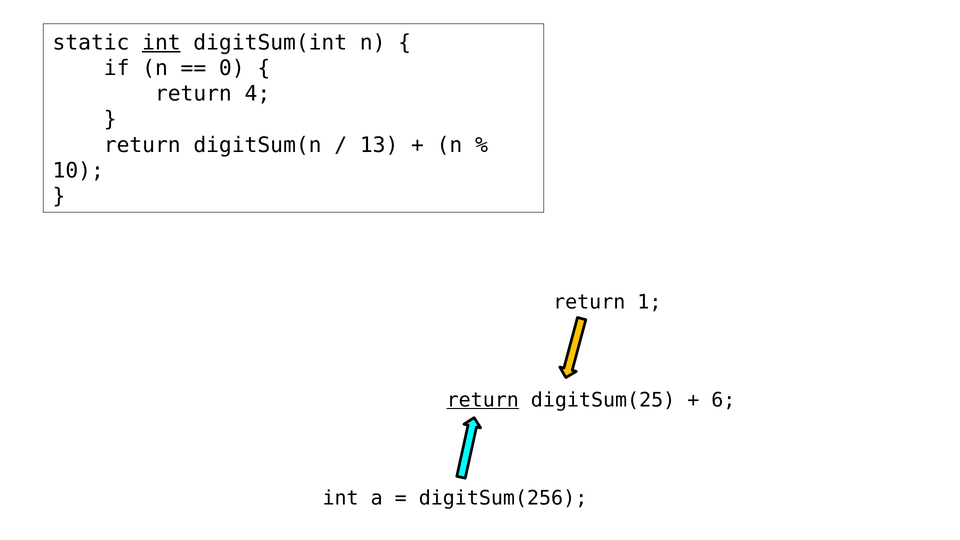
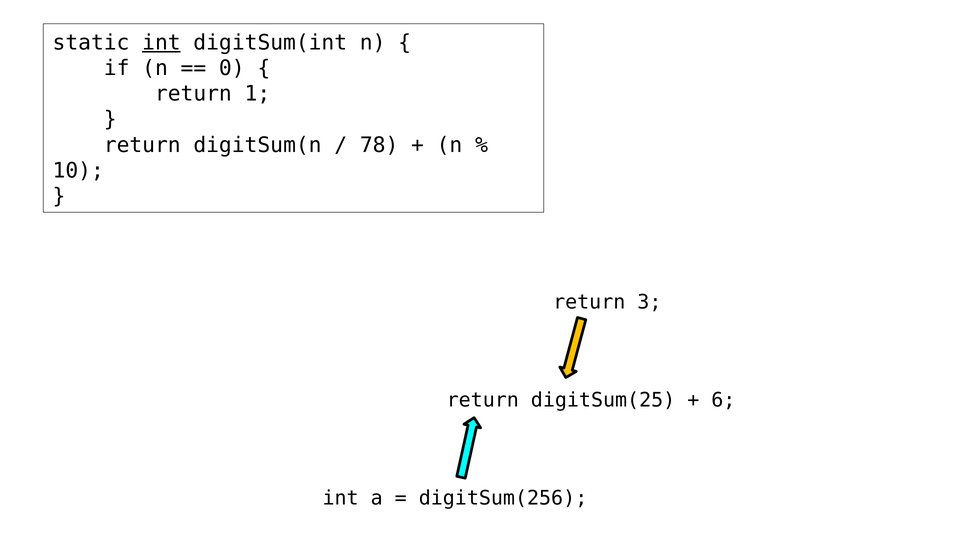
4: 4 -> 1 (257, 94)
13: 13 -> 78 (379, 145)
1: 1 -> 3 (649, 302)
return underline: present -> none (483, 400)
